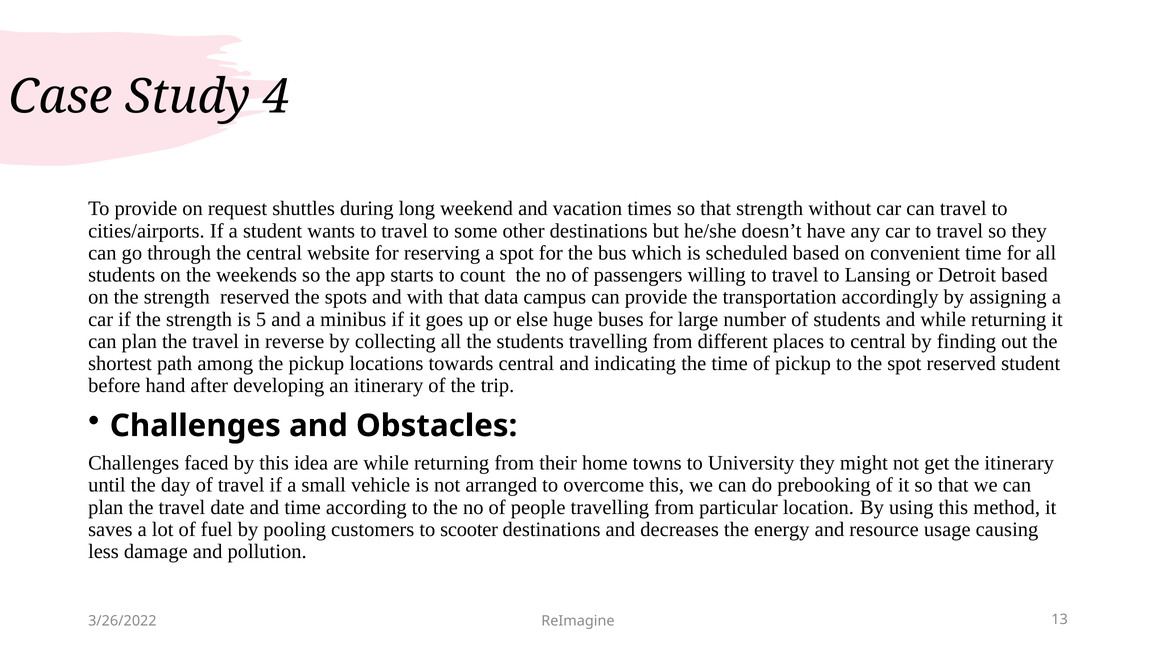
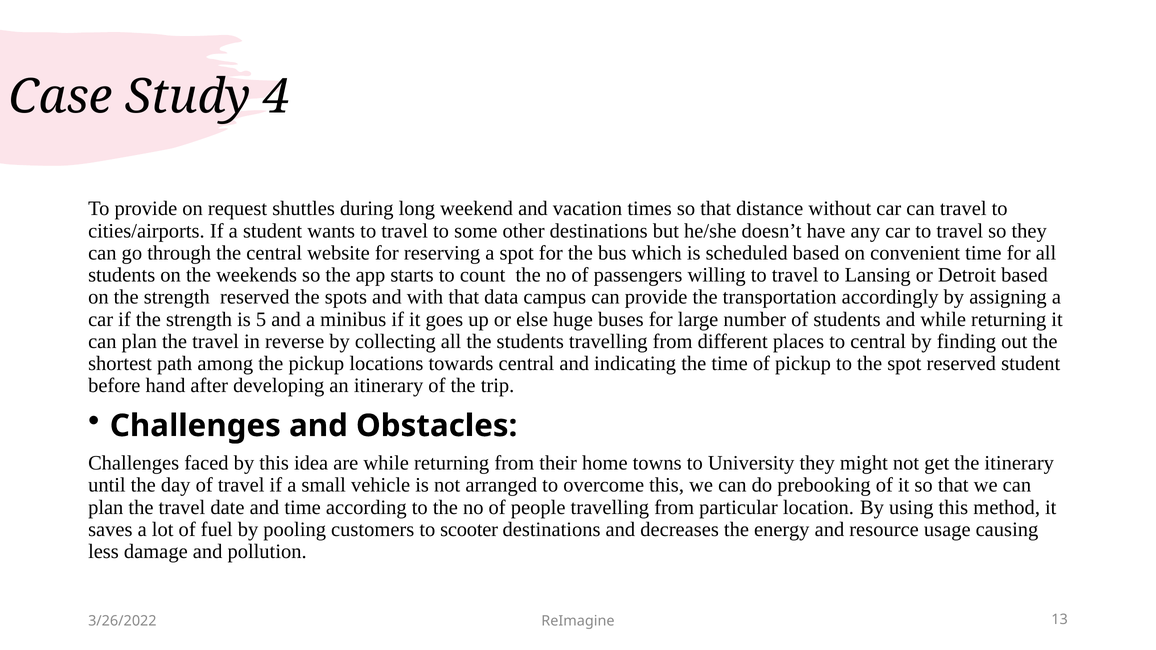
that strength: strength -> distance (770, 209)
